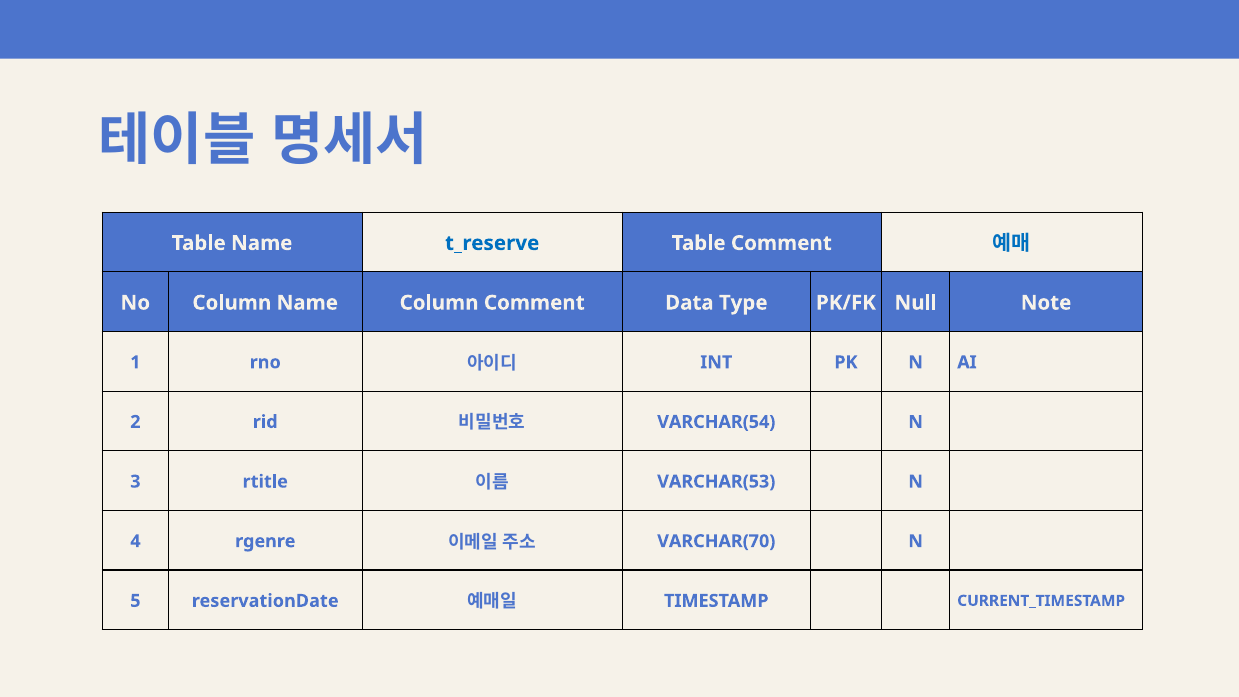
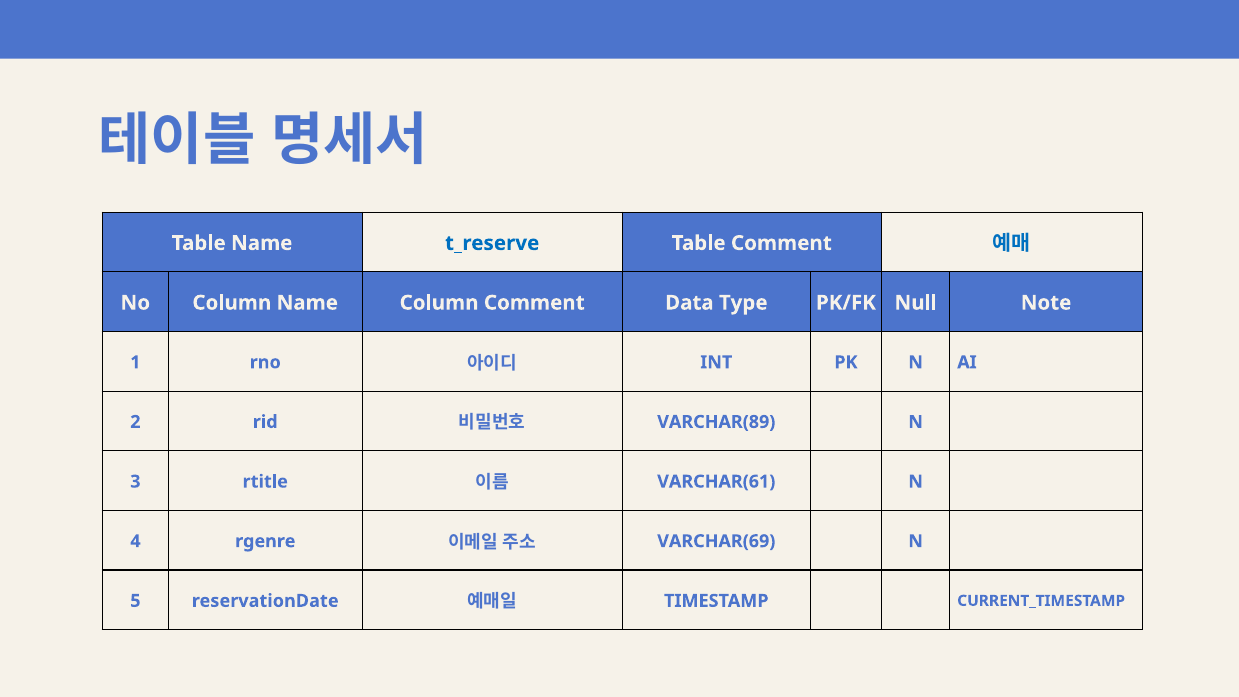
VARCHAR(54: VARCHAR(54 -> VARCHAR(89 (716, 422)
VARCHAR(53: VARCHAR(53 -> VARCHAR(61 (716, 482)
VARCHAR(70: VARCHAR(70 -> VARCHAR(69 (716, 541)
